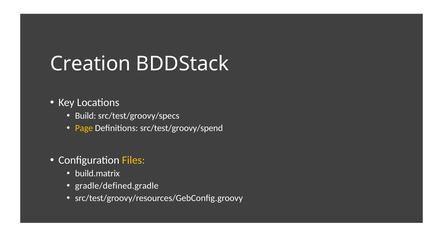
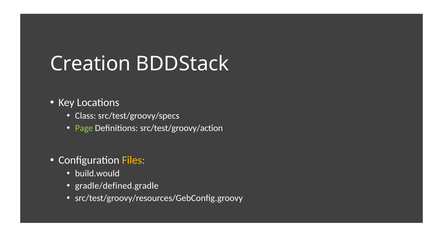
Build: Build -> Class (86, 116)
Page colour: yellow -> light green (84, 128)
src/test/groovy/spend: src/test/groovy/spend -> src/test/groovy/action (182, 128)
build.matrix: build.matrix -> build.would (97, 174)
